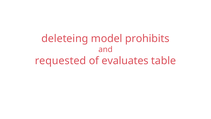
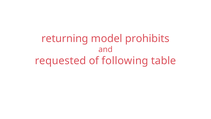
deleteing: deleteing -> returning (65, 39)
evaluates: evaluates -> following (125, 61)
